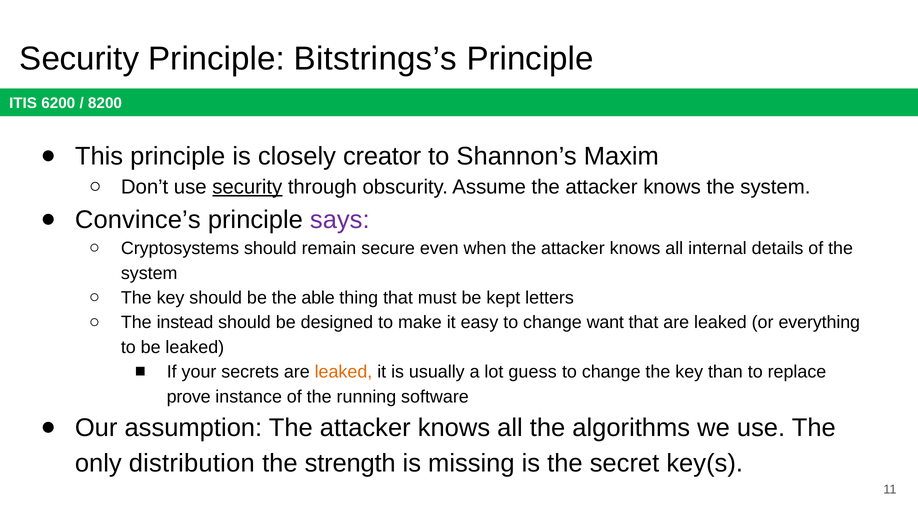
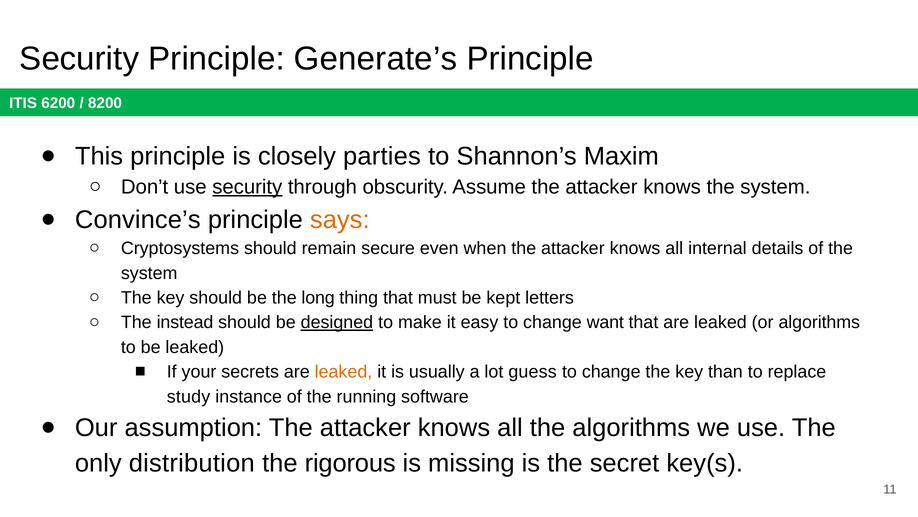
Bitstrings’s: Bitstrings’s -> Generate’s (375, 59)
creator: creator -> parties (382, 156)
says colour: purple -> orange (340, 219)
able: able -> long (318, 297)
designed underline: none -> present (337, 322)
or everything: everything -> algorithms (819, 322)
prove: prove -> study (189, 396)
strength: strength -> rigorous (350, 463)
